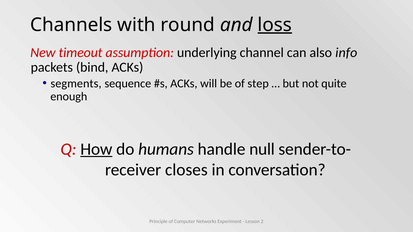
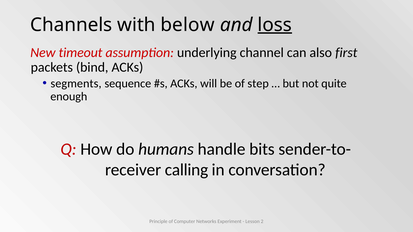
round: round -> below (188, 25)
info: info -> first (346, 53)
How underline: present -> none (96, 149)
null: null -> bits (262, 149)
closes: closes -> calling (186, 170)
